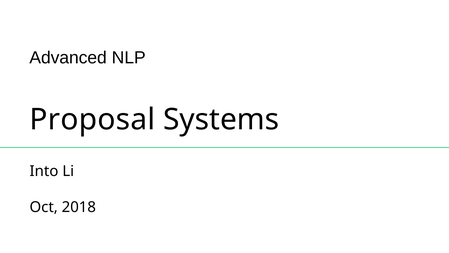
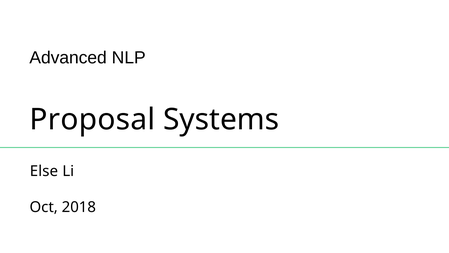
Into: Into -> Else (44, 171)
